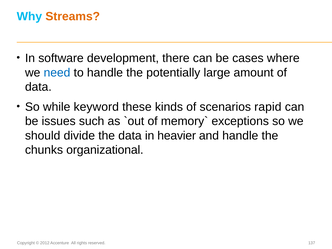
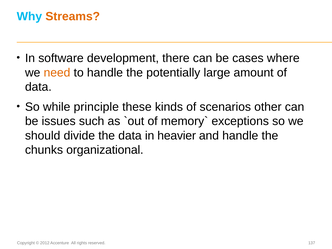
need colour: blue -> orange (57, 73)
keyword: keyword -> principle (96, 107)
rapid: rapid -> other (268, 107)
